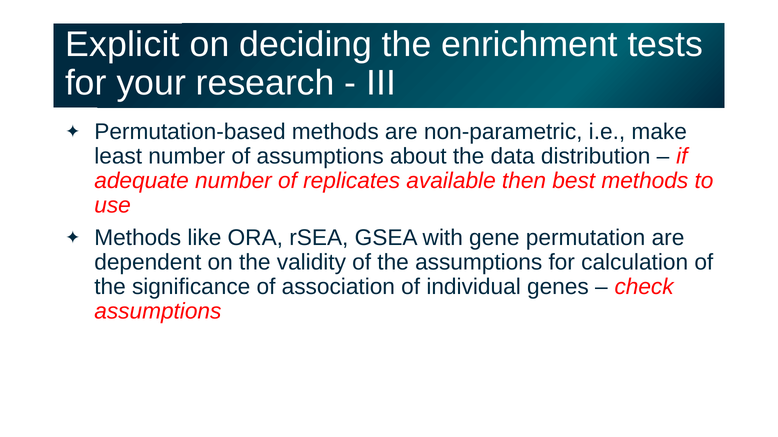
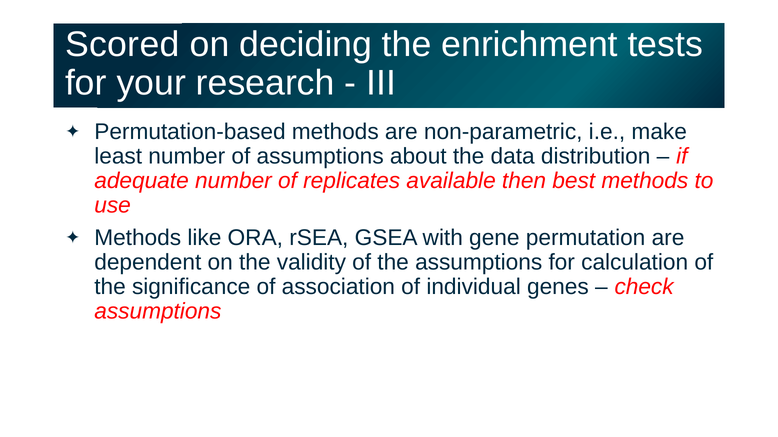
Explicit: Explicit -> Scored (122, 45)
